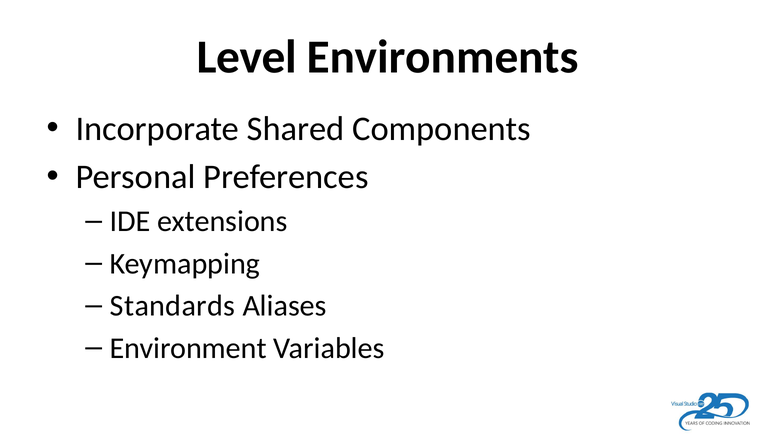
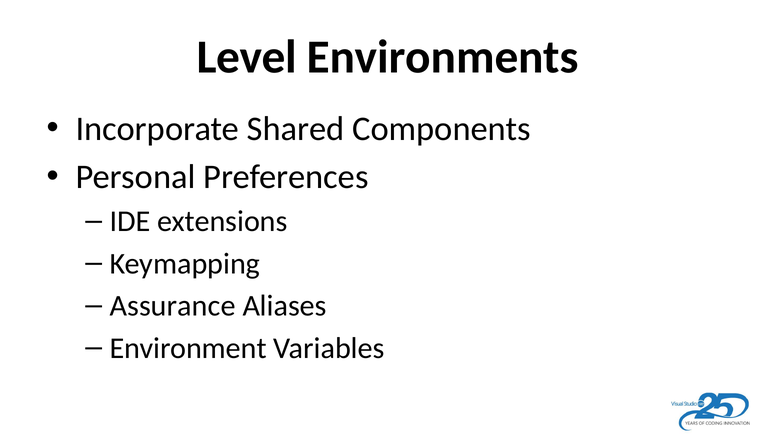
Standards: Standards -> Assurance (173, 306)
